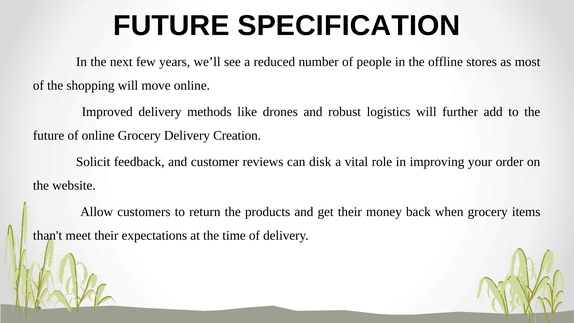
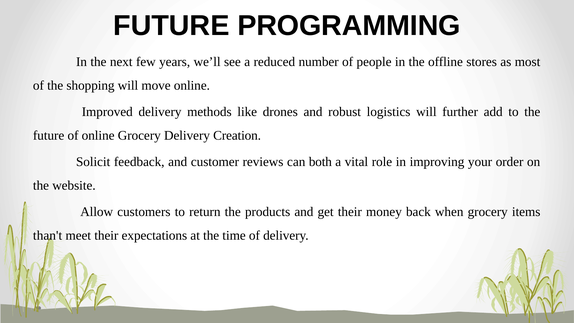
SPECIFICATION: SPECIFICATION -> PROGRAMMING (349, 26)
disk: disk -> both (320, 162)
